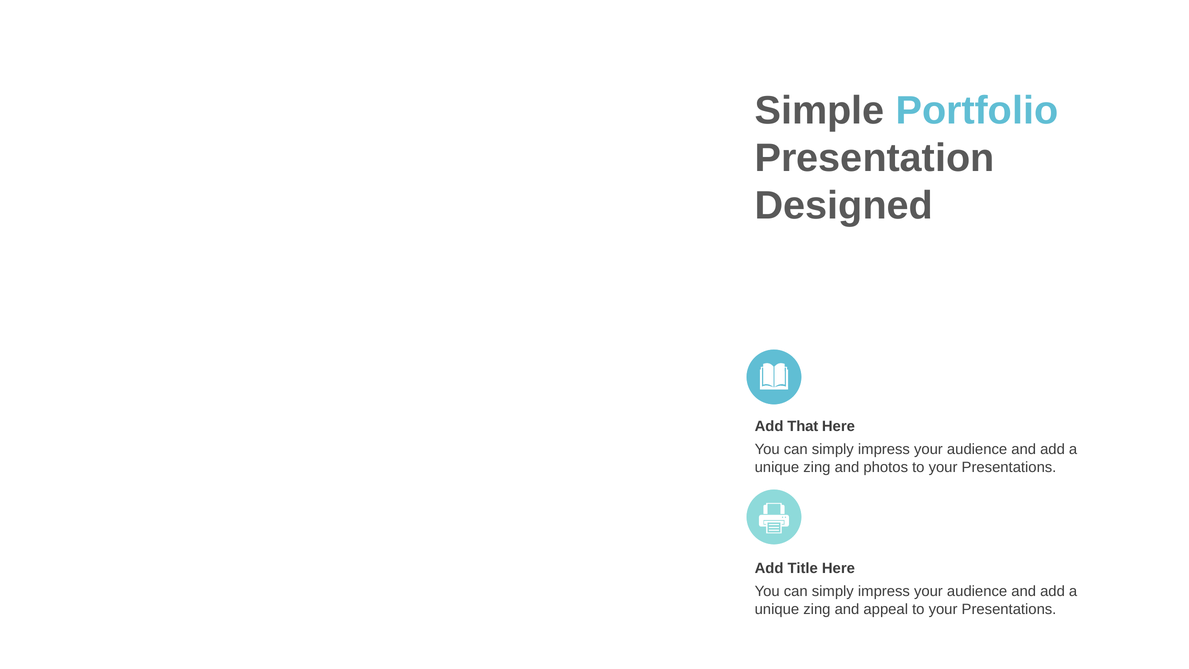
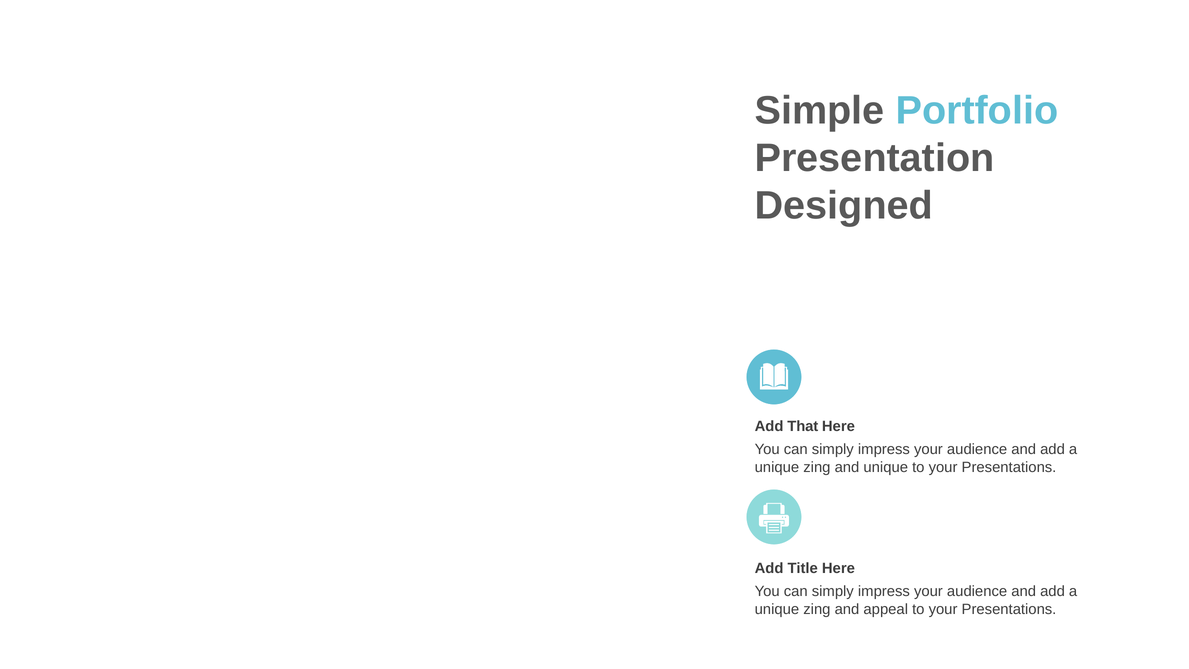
and photos: photos -> unique (886, 467)
